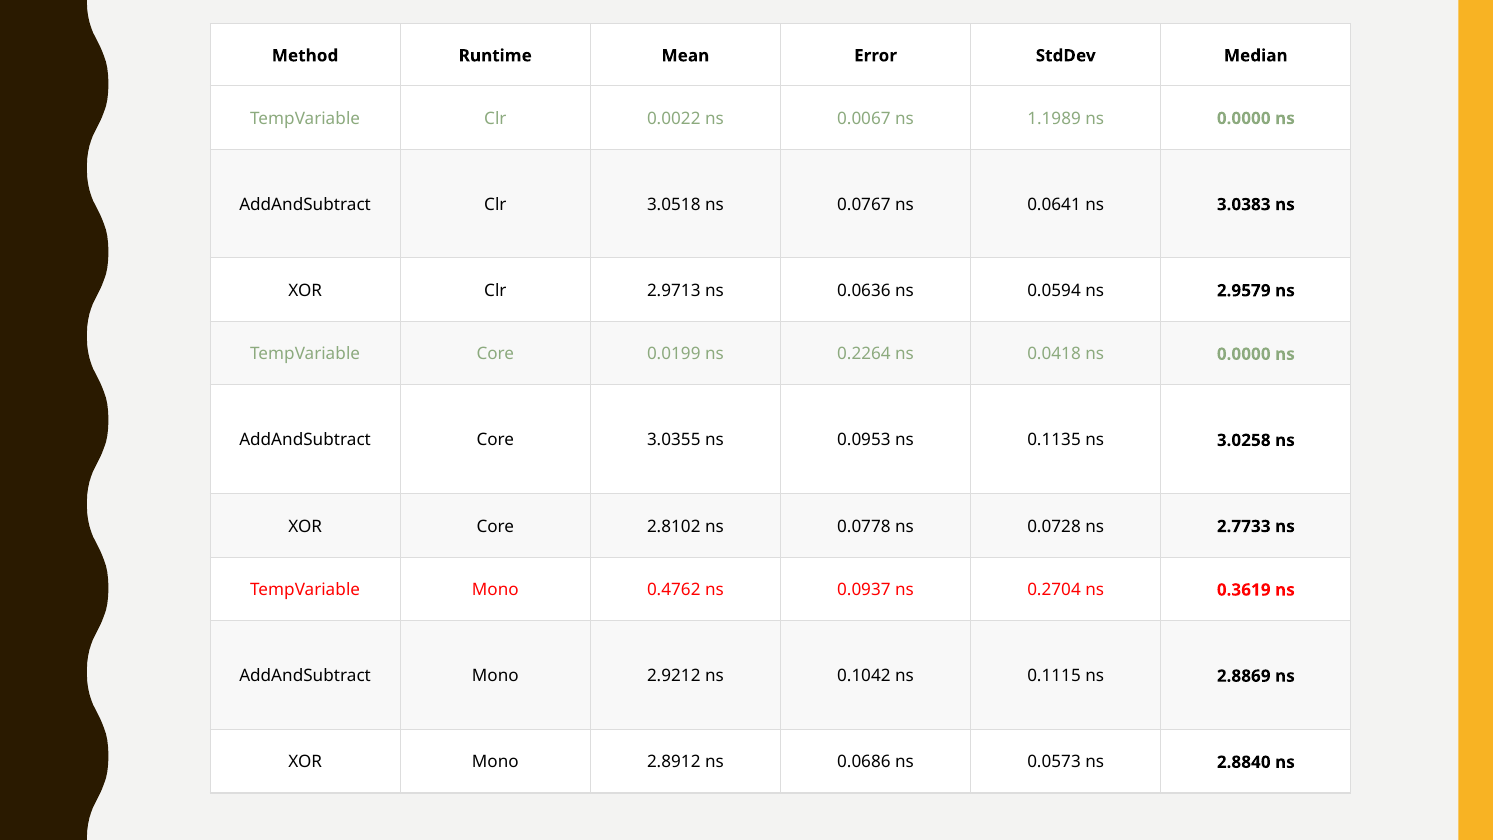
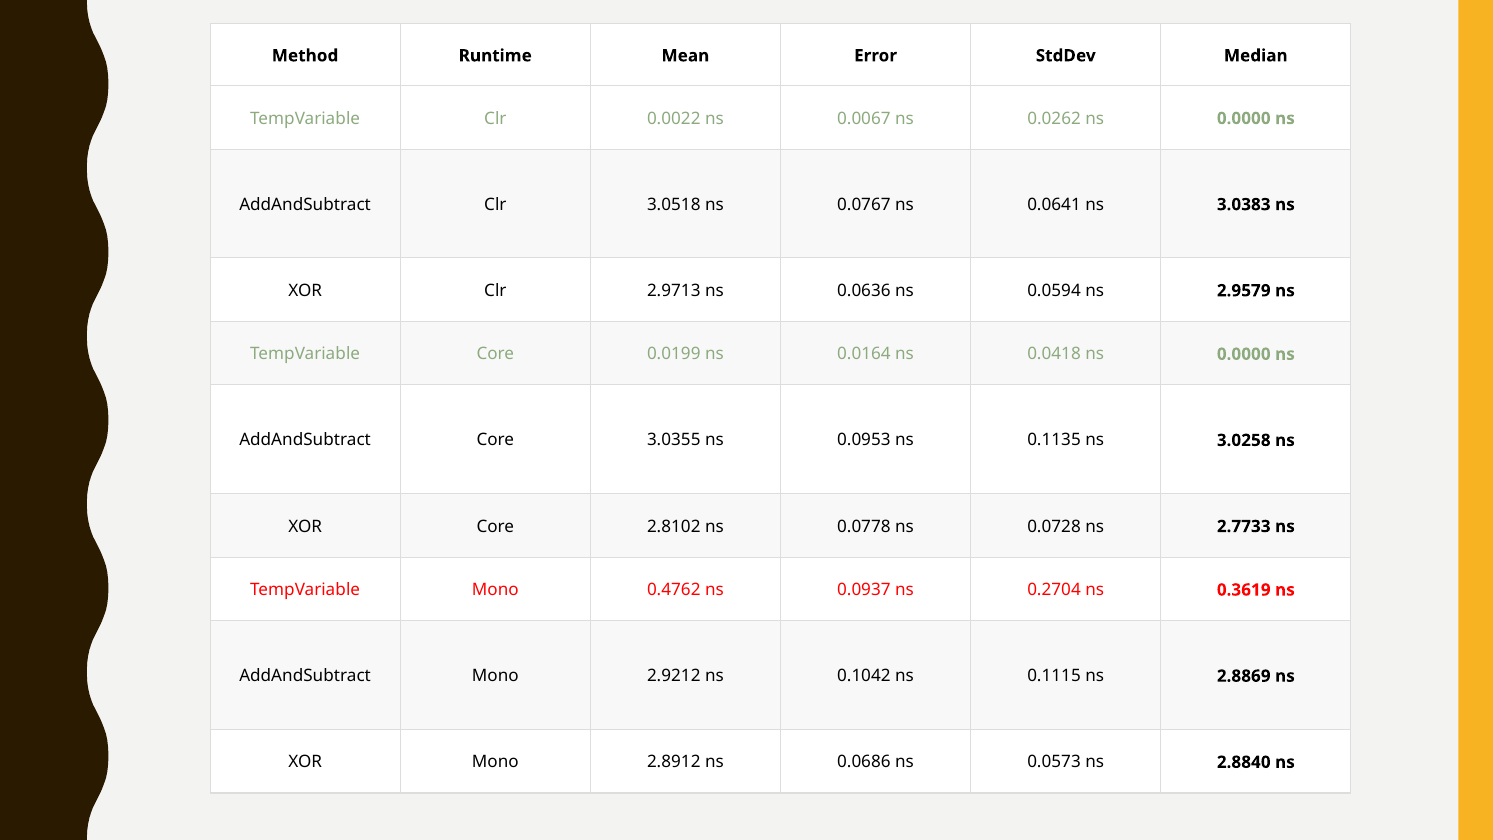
1.1989: 1.1989 -> 0.0262 (1054, 118)
0.2264: 0.2264 -> 0.0164 (864, 354)
